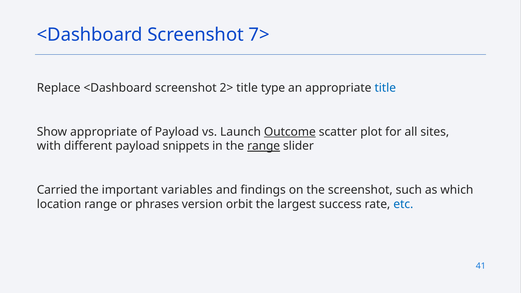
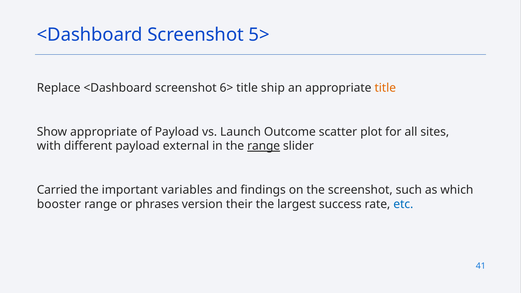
7>: 7> -> 5> (259, 35)
2>: 2> -> 6> (226, 88)
type: type -> ship (273, 88)
title colour: blue -> orange (385, 88)
Outcome underline: present -> none (290, 132)
snippets: snippets -> external (186, 146)
location: location -> booster (59, 204)
orbit: orbit -> their (239, 204)
